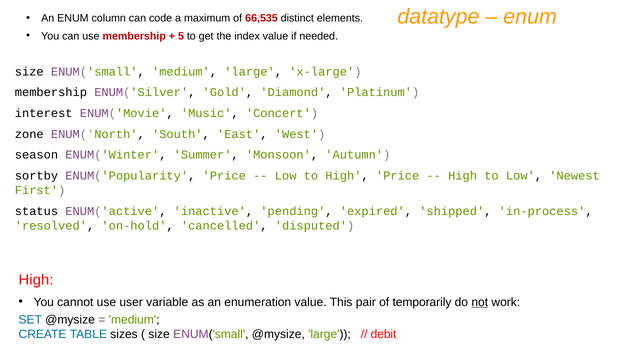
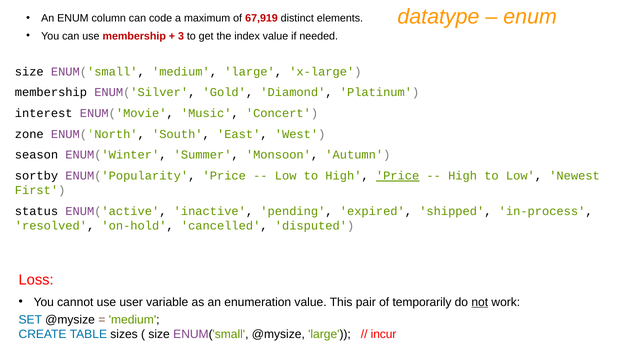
66,535: 66,535 -> 67,919 (262, 18)
5: 5 -> 3 (181, 36)
Price underline: none -> present (398, 176)
High: High -> Loss (36, 280)
debit: debit -> incur (384, 334)
